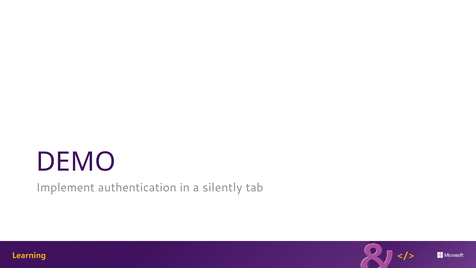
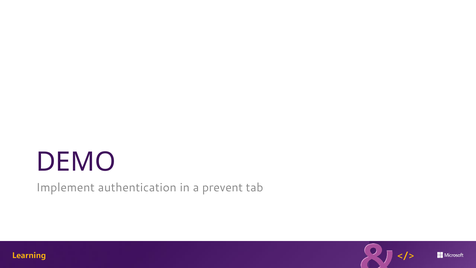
silently: silently -> prevent (222, 187)
